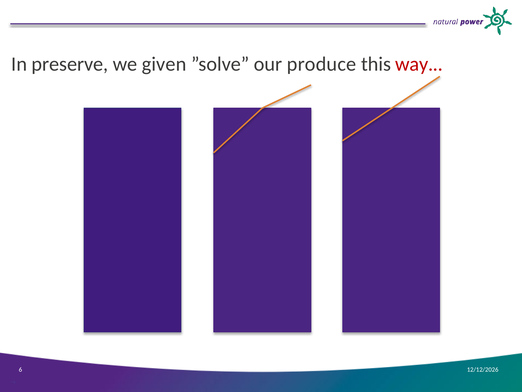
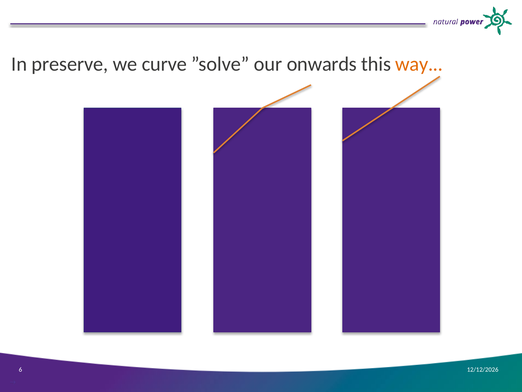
given: given -> curve (164, 64)
produce: produce -> onwards (322, 64)
way colour: red -> orange (419, 64)
